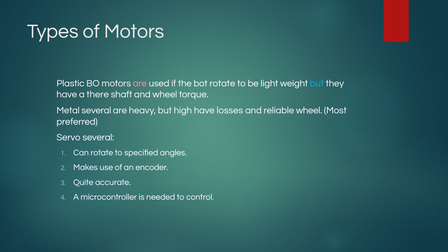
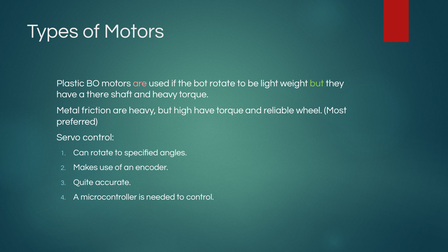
but colour: light blue -> light green (317, 83)
and wheel: wheel -> heavy (165, 95)
Metal several: several -> friction (96, 110)
have losses: losses -> torque (230, 110)
Servo several: several -> control (98, 138)
